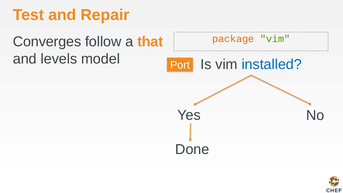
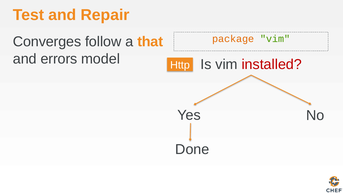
levels: levels -> errors (59, 59)
installed colour: blue -> red (272, 64)
Port: Port -> Http (180, 65)
